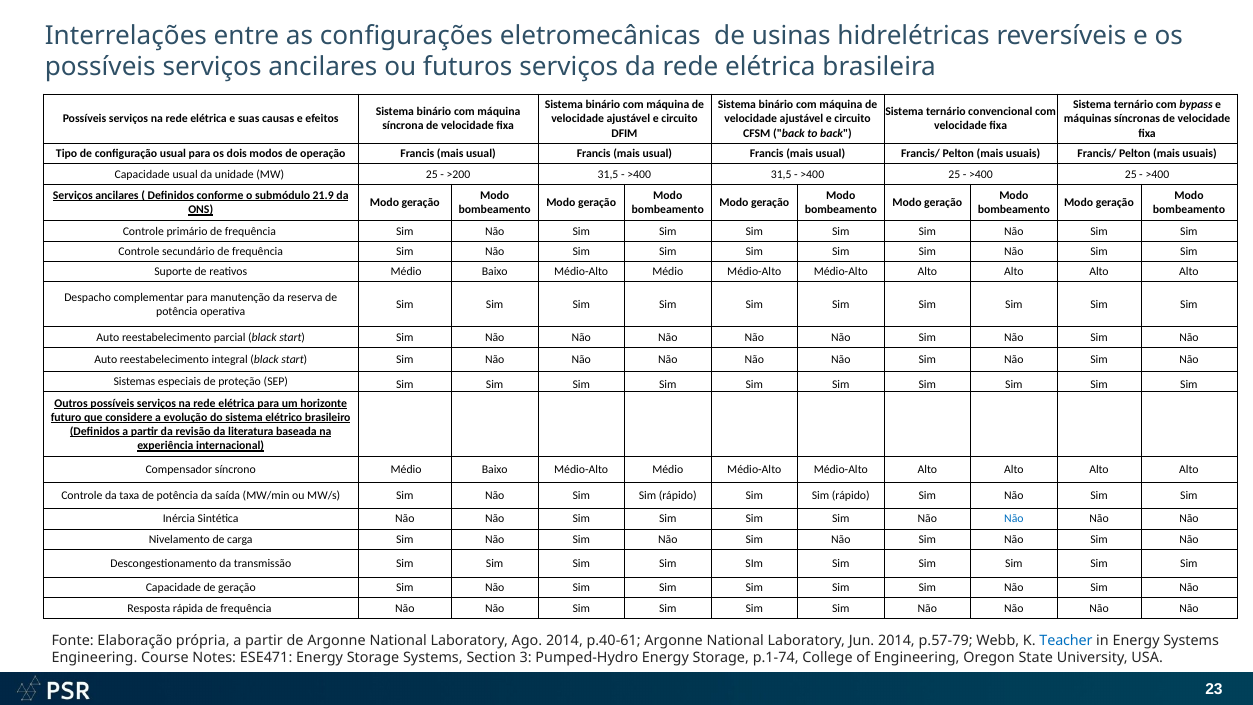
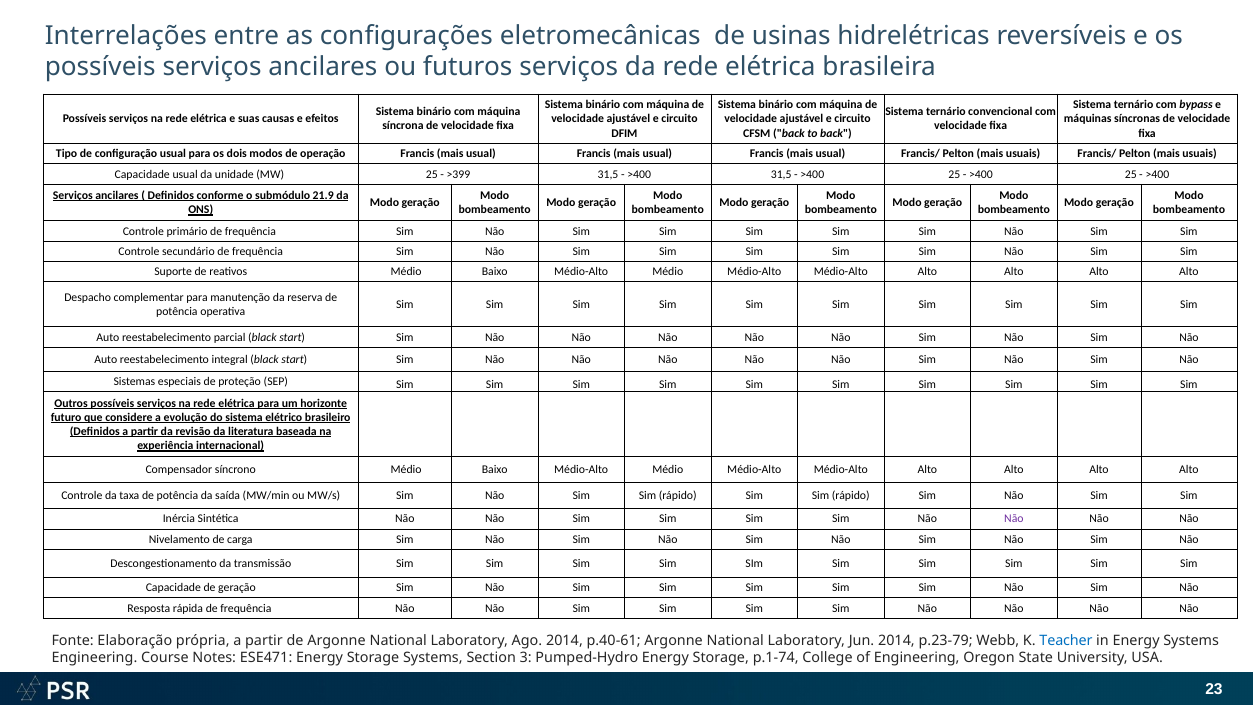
>200: >200 -> >399 (458, 174)
Não colour: blue -> purple (1014, 519)
p.57-79: p.57-79 -> p.23-79 (946, 640)
